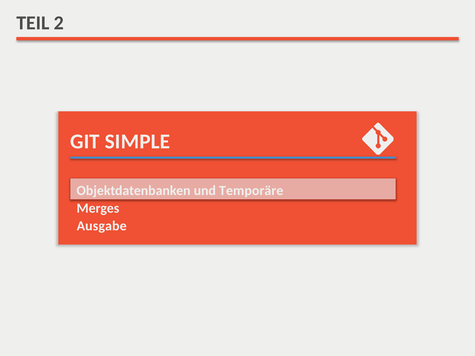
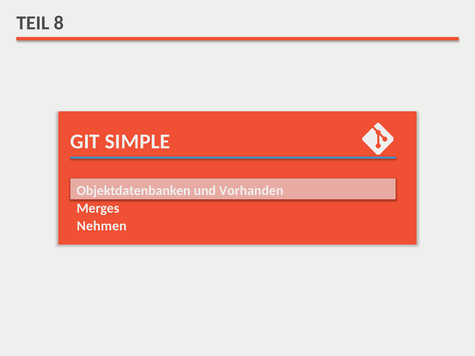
2: 2 -> 8 (59, 23)
Temporäre: Temporäre -> Vorhanden (251, 191)
Ausgabe: Ausgabe -> Nehmen (102, 226)
